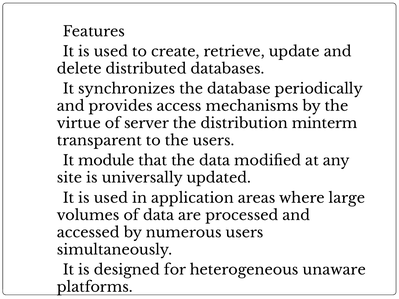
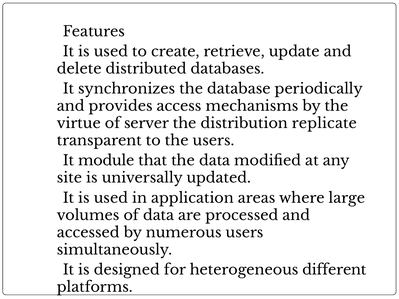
minterm: minterm -> replicate (324, 124)
unaware: unaware -> different (334, 270)
